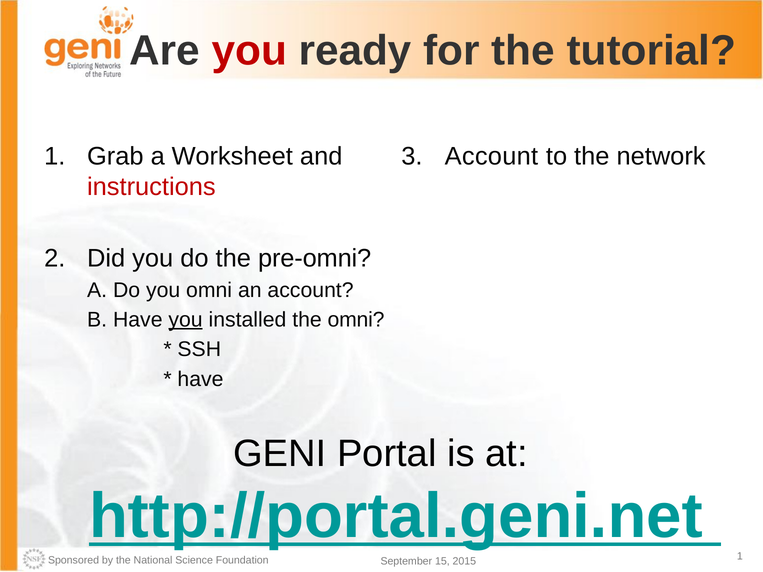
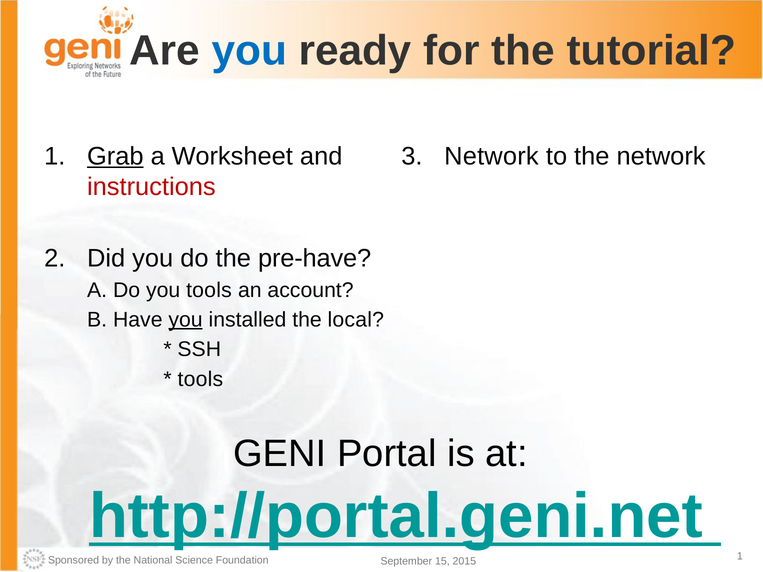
you colour: red -> blue (249, 51)
Grab underline: none -> present (115, 157)
Account: Account -> Network (491, 157)
pre-omni: pre-omni -> pre-have (315, 258)
you omni: omni -> tools (209, 290)
the omni: omni -> local (356, 320)
have: have -> tools (200, 379)
